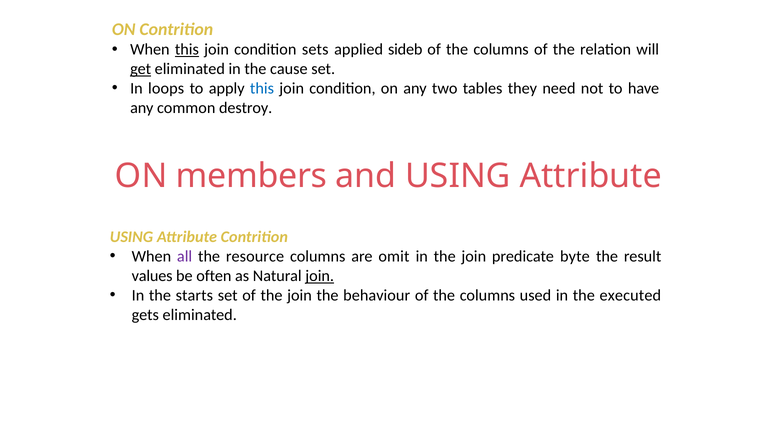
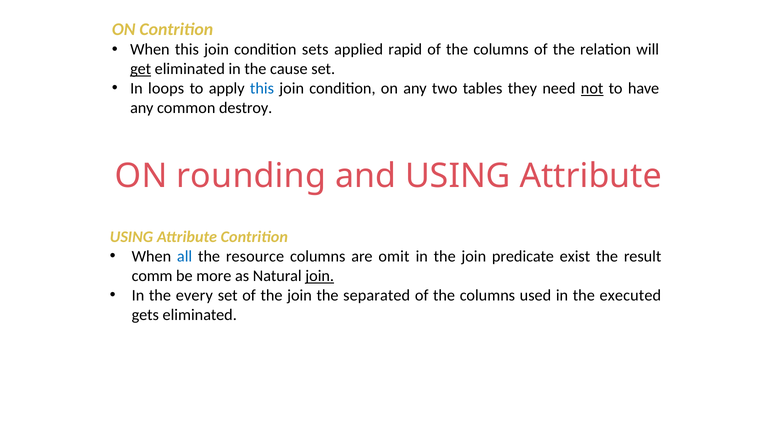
this underline: present -> none (187, 50)
sideb: sideb -> rapid (405, 50)
not underline: none -> present (592, 89)
members: members -> rounding (251, 176)
all colour: purple -> blue (185, 257)
byte: byte -> exist (575, 257)
values: values -> comm (152, 276)
often: often -> more (214, 276)
starts: starts -> every (194, 295)
behaviour: behaviour -> separated (377, 295)
